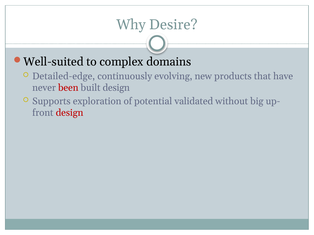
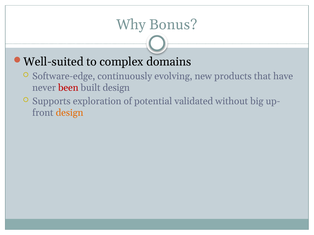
Desire: Desire -> Bonus (173, 25)
Detailed-edge: Detailed-edge -> Software-edge (64, 76)
design colour: red -> orange (70, 113)
